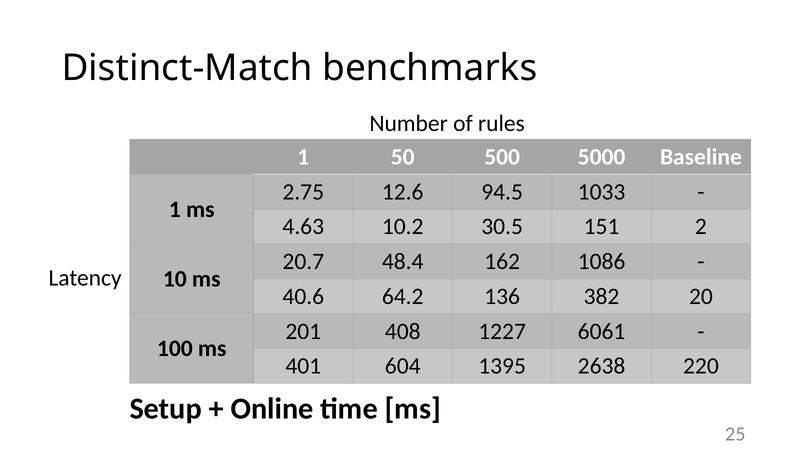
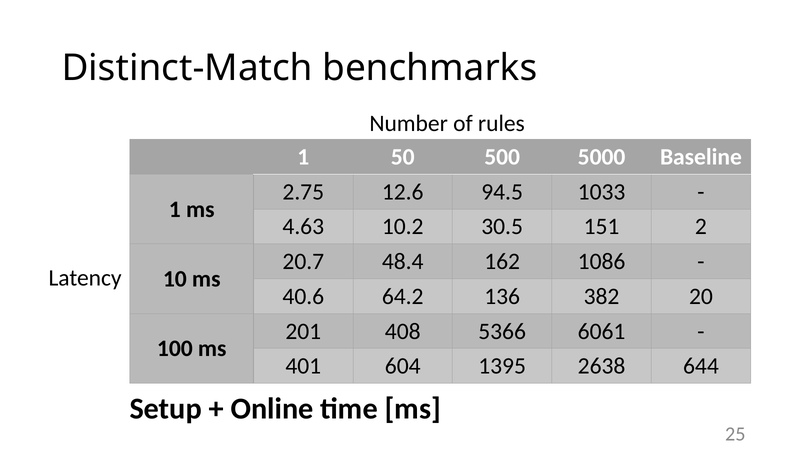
1227: 1227 -> 5366 (502, 331)
220: 220 -> 644 (701, 366)
